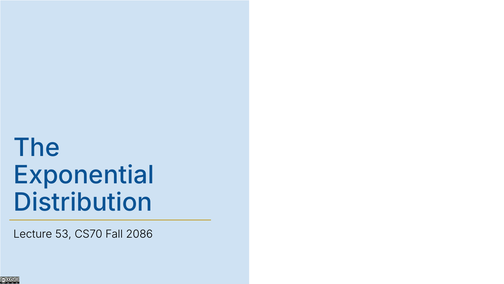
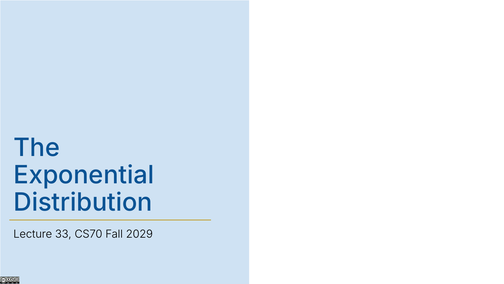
53: 53 -> 33 (63, 234)
2086: 2086 -> 2029 (139, 234)
